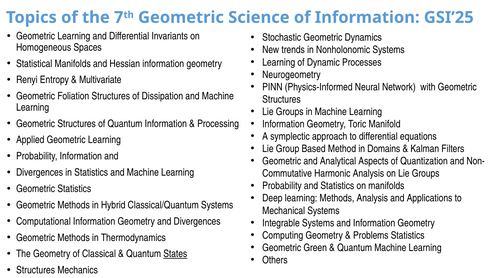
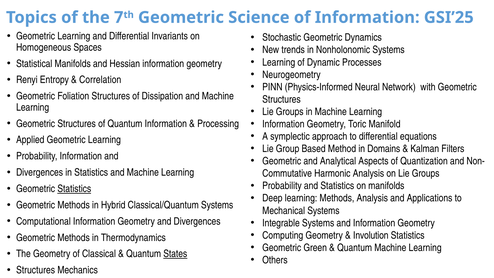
Multivariate: Multivariate -> Correlation (100, 80)
Statistics underline: none -> present (74, 189)
Problems: Problems -> Involution (371, 235)
